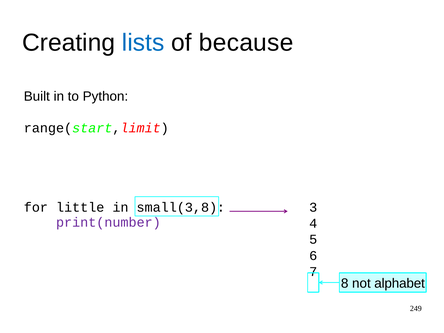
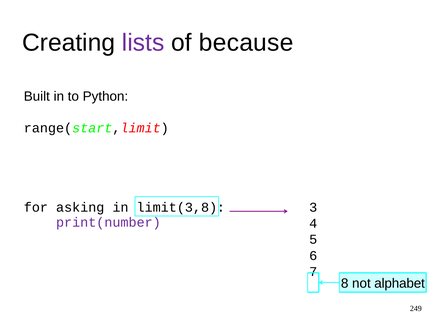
lists colour: blue -> purple (143, 43)
little: little -> asking (80, 207)
small(3,8: small(3,8 -> limit(3,8 (177, 207)
